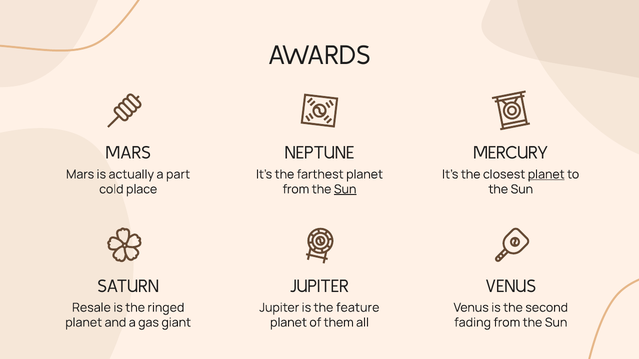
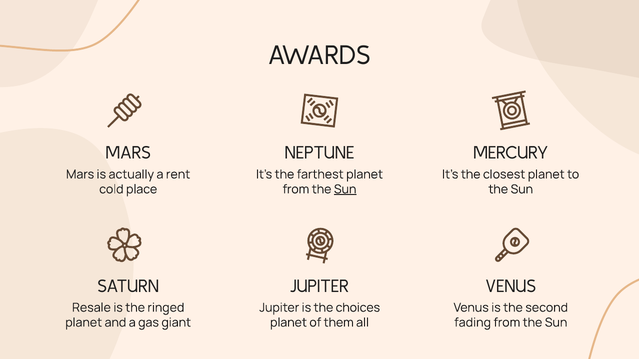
part: part -> rent (178, 175)
planet underline: present -> none (546, 175)
feature: feature -> choices (358, 308)
